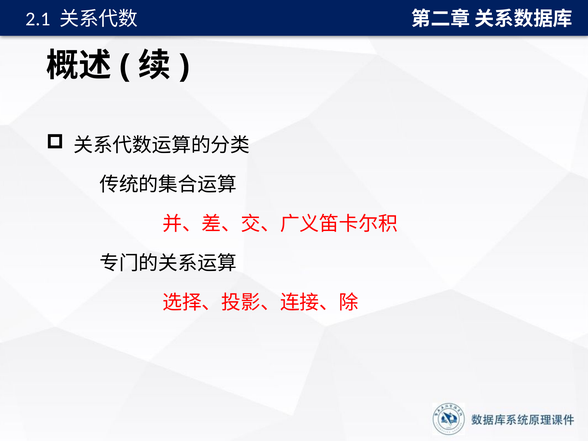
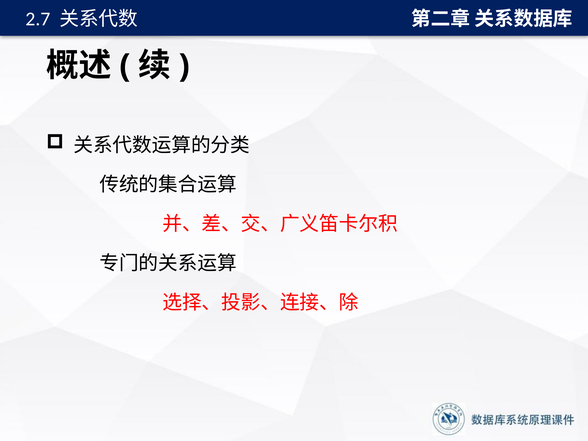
2.1: 2.1 -> 2.7 (38, 19)
